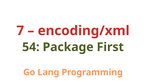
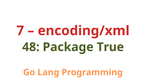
54: 54 -> 48 (31, 47)
First: First -> True (110, 47)
